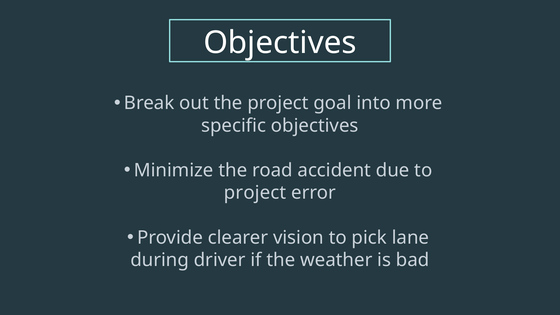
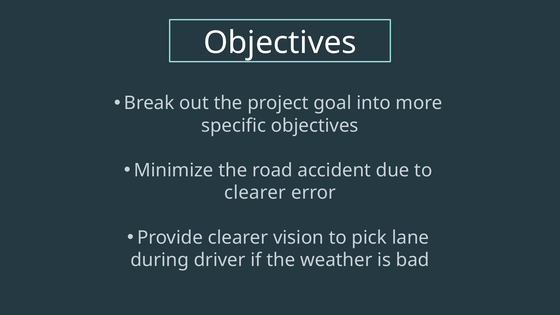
project: project -> clearer (255, 193)
